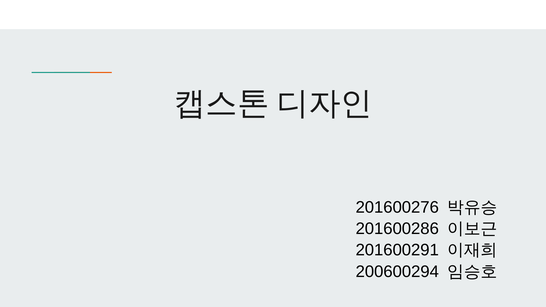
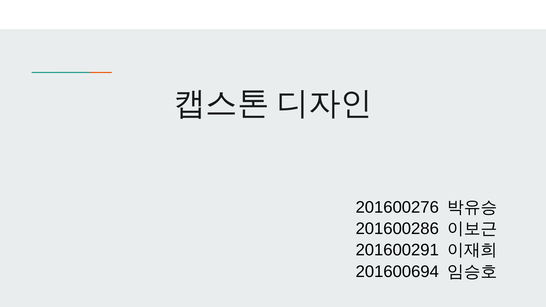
200600294: 200600294 -> 201600694 (397, 272)
